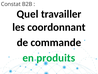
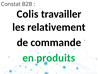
Quel: Quel -> Colis (28, 14)
coordonnant: coordonnant -> relativement (56, 27)
